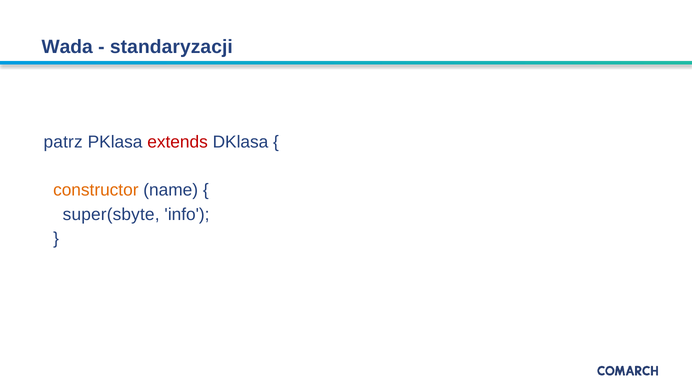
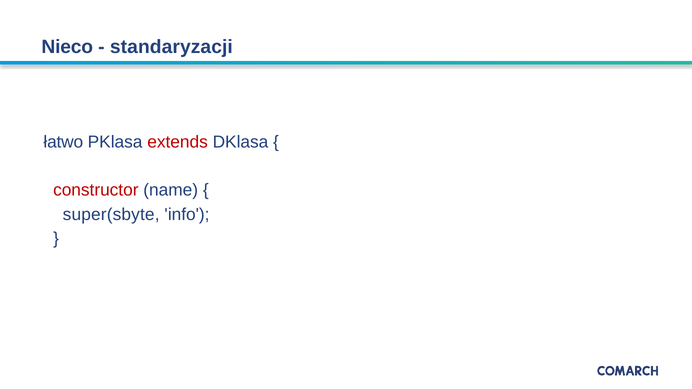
Wada: Wada -> Nieco (67, 47)
patrz: patrz -> łatwo (63, 142)
constructor colour: orange -> red (96, 190)
